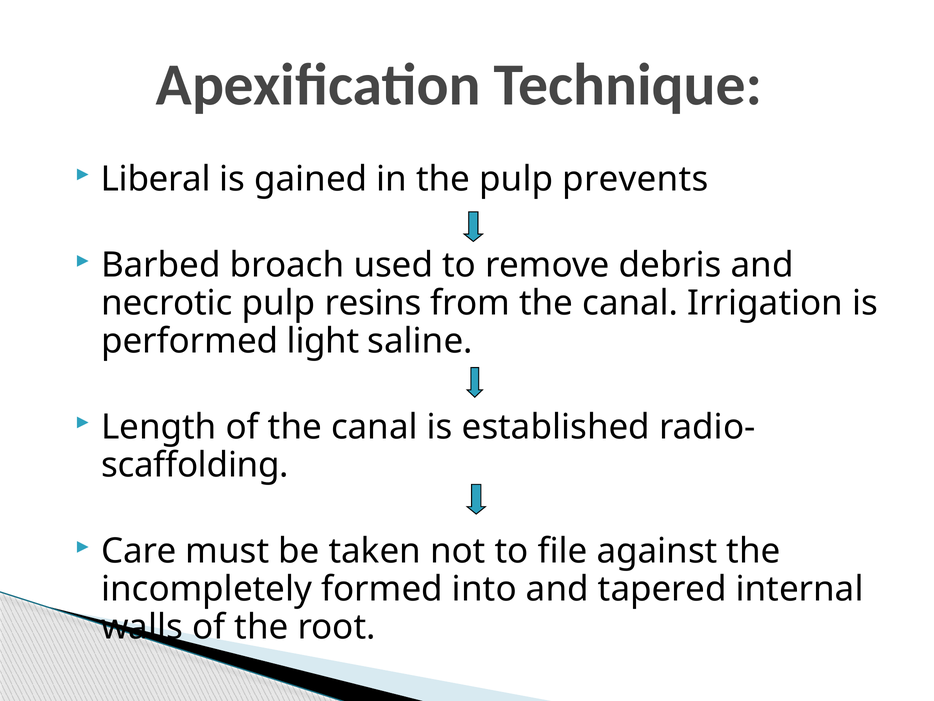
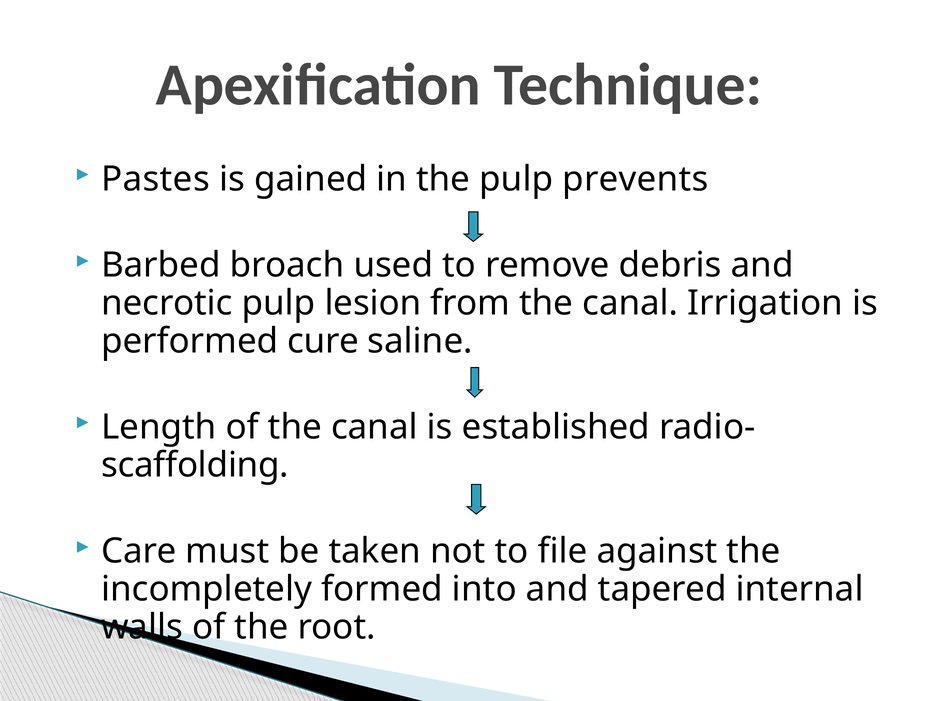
Liberal: Liberal -> Pastes (156, 179)
resins: resins -> lesion (373, 303)
light: light -> cure (323, 341)
